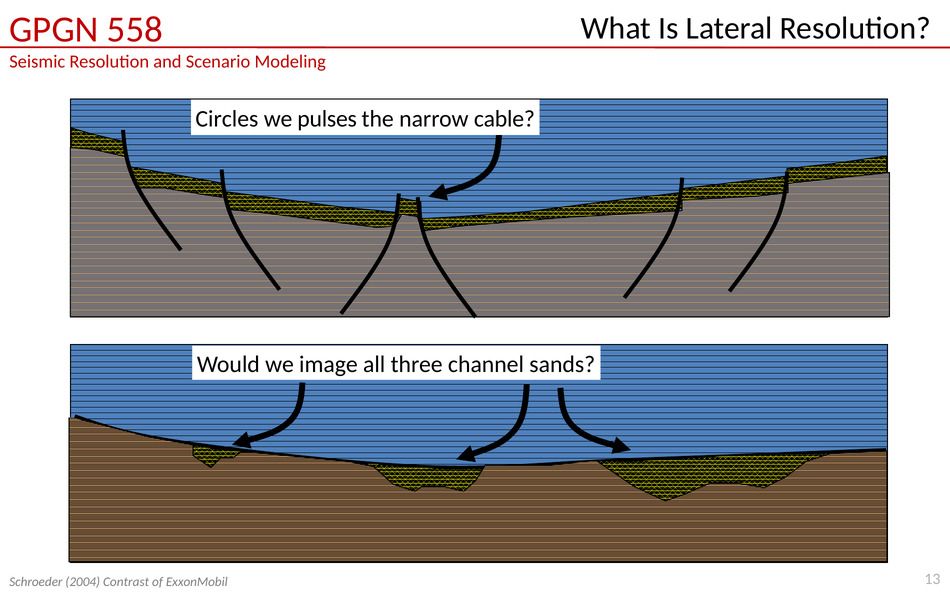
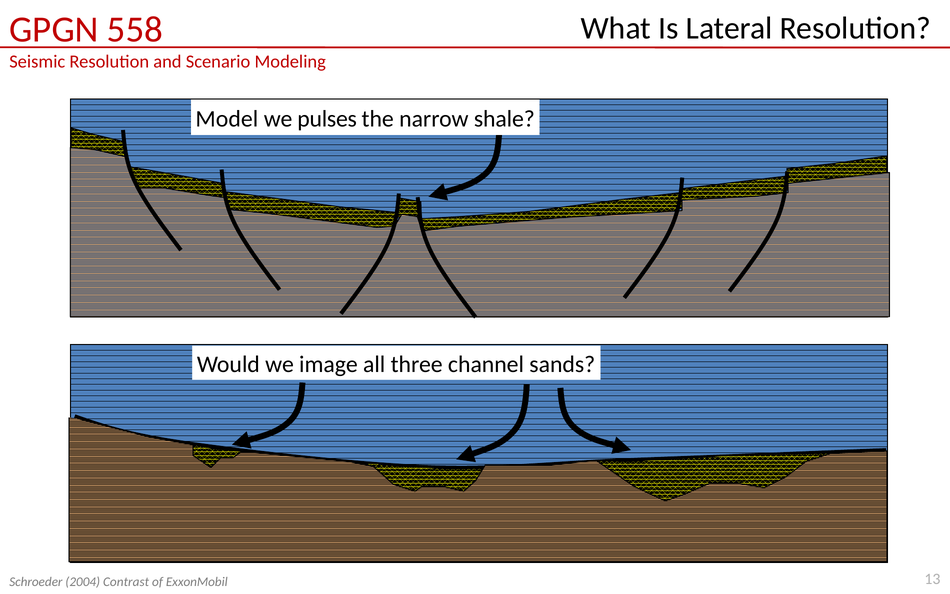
Circles: Circles -> Model (227, 119)
cable: cable -> shale (504, 119)
